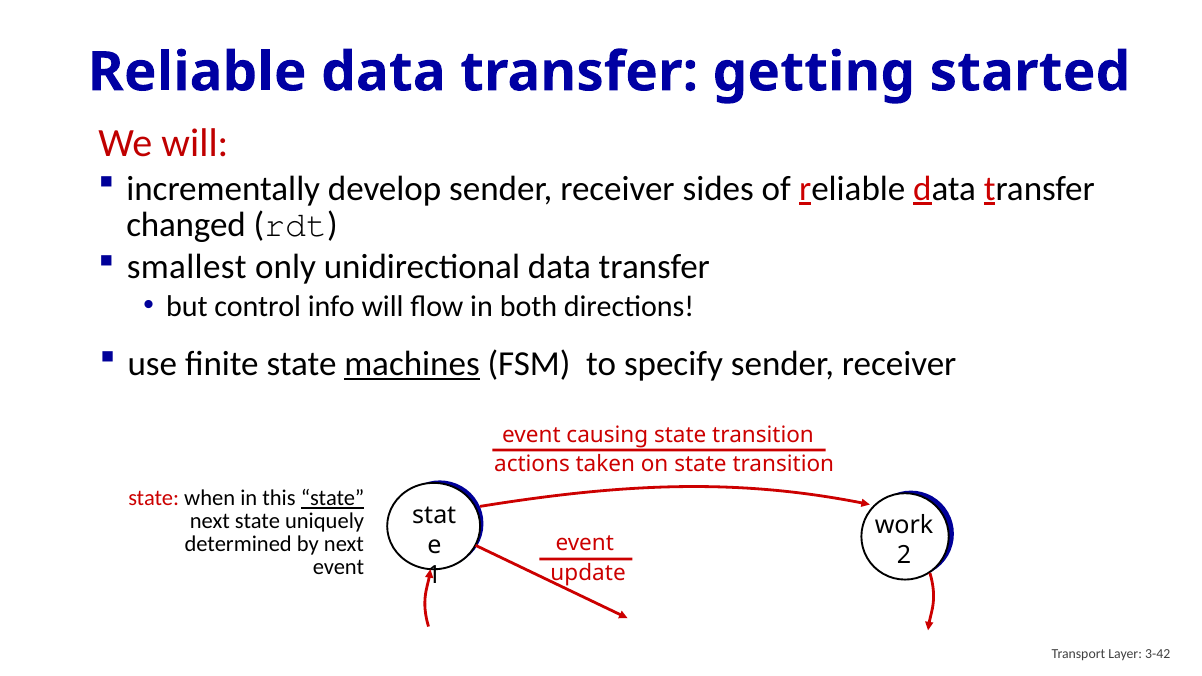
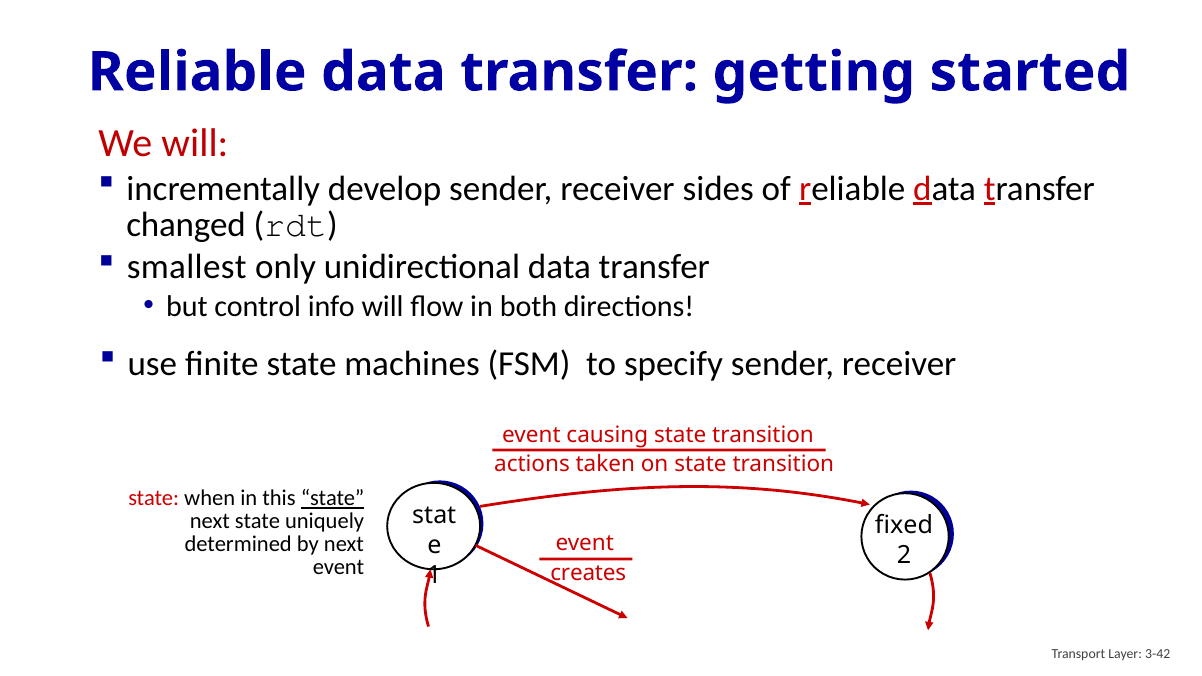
machines underline: present -> none (412, 364)
work: work -> fixed (904, 525)
update: update -> creates (588, 573)
